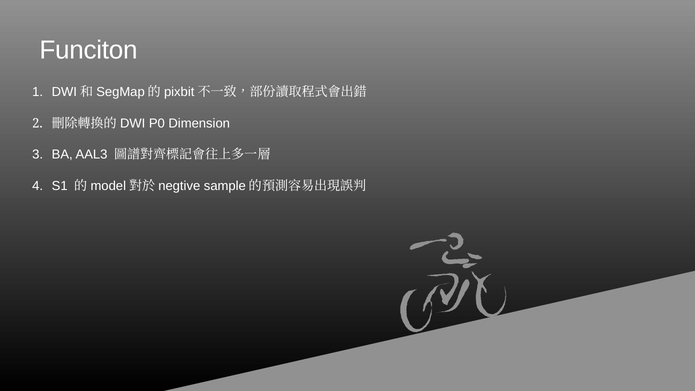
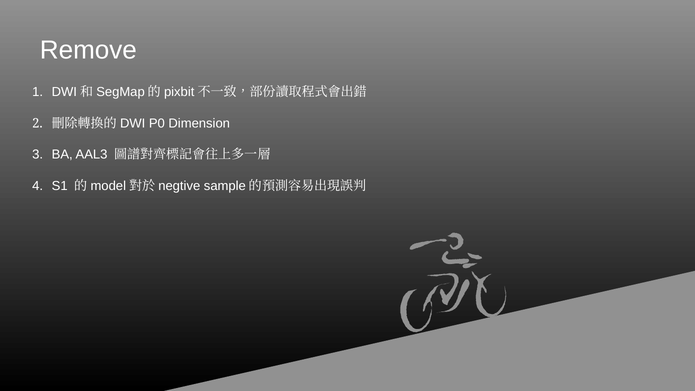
Funciton: Funciton -> Remove (88, 50)
